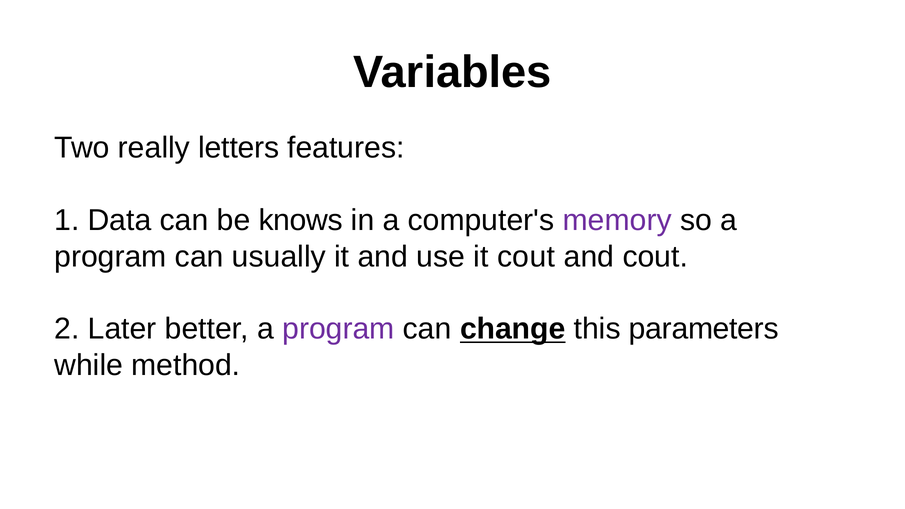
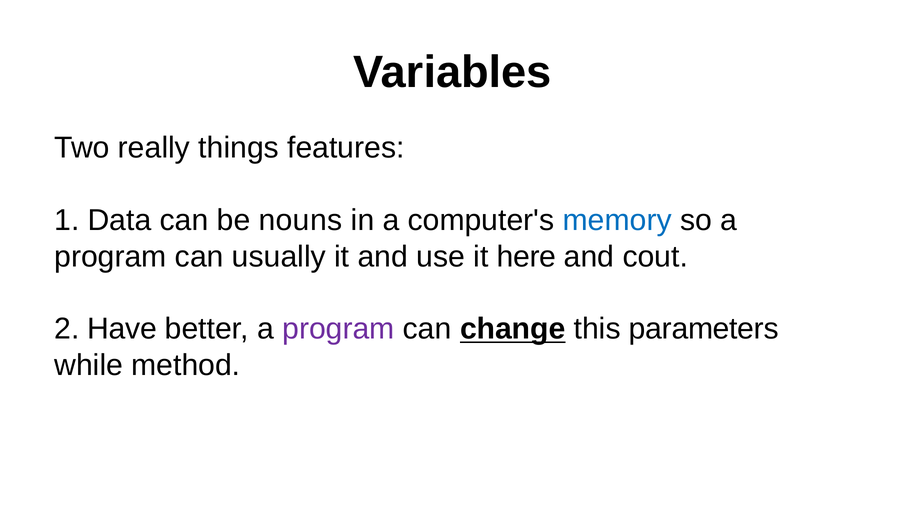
letters: letters -> things (239, 148)
knows: knows -> nouns (300, 220)
memory colour: purple -> blue (617, 220)
it cout: cout -> here (526, 257)
Later: Later -> Have (122, 329)
